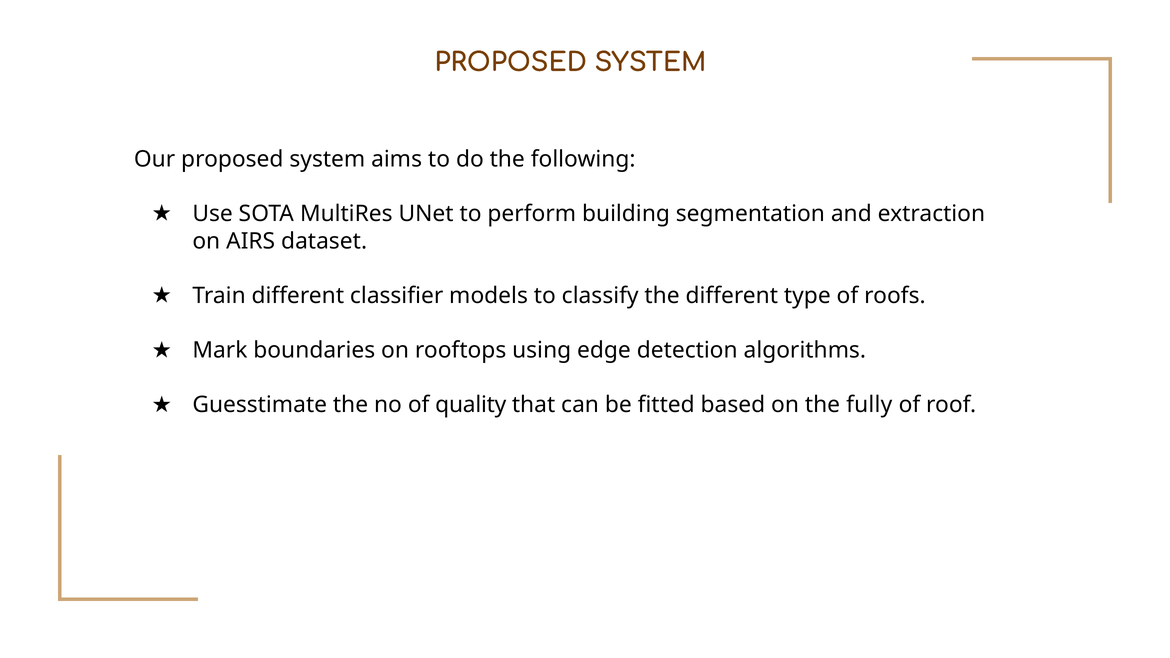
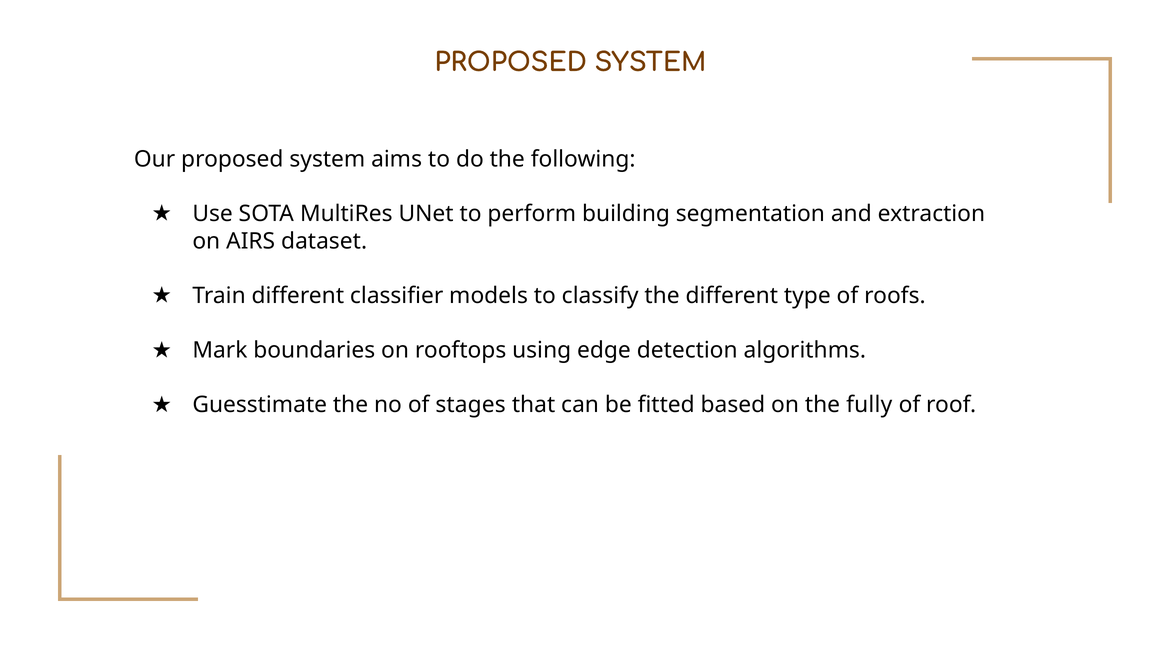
quality: quality -> stages (471, 405)
